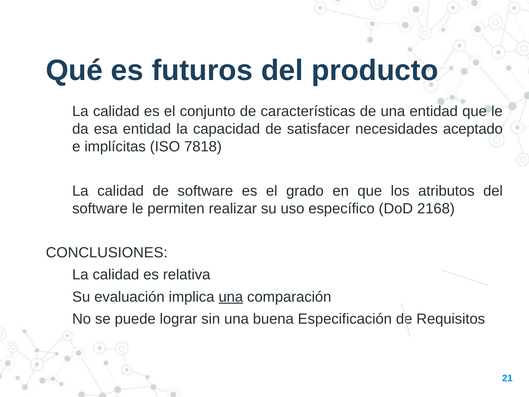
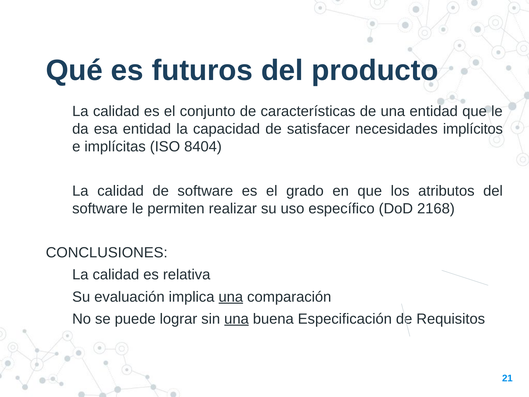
aceptado: aceptado -> implícitos (473, 129)
7818: 7818 -> 8404 (203, 147)
una underline: none -> present (237, 319)
